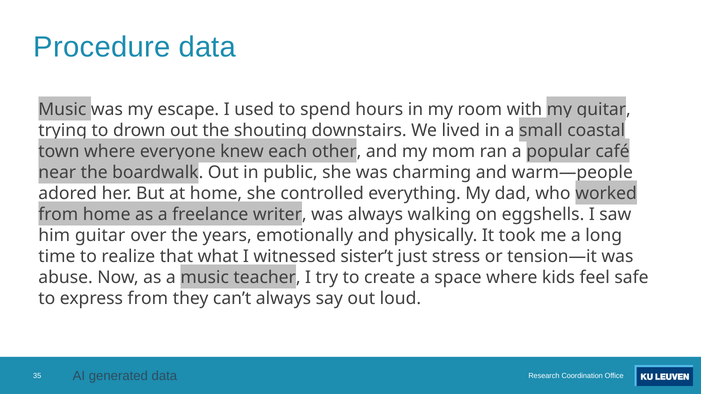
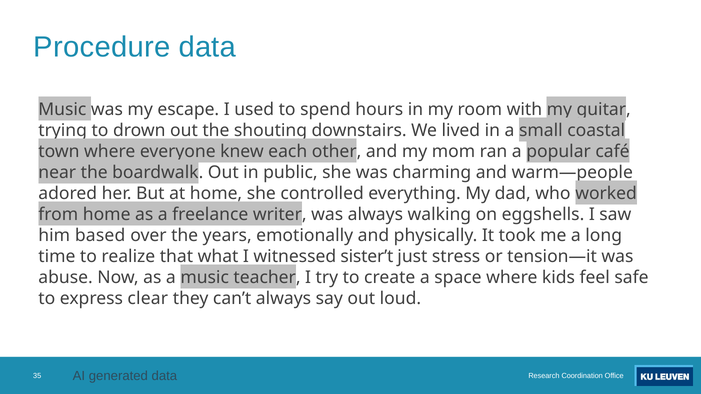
him guitar: guitar -> based (100, 236)
express from: from -> clear (148, 299)
